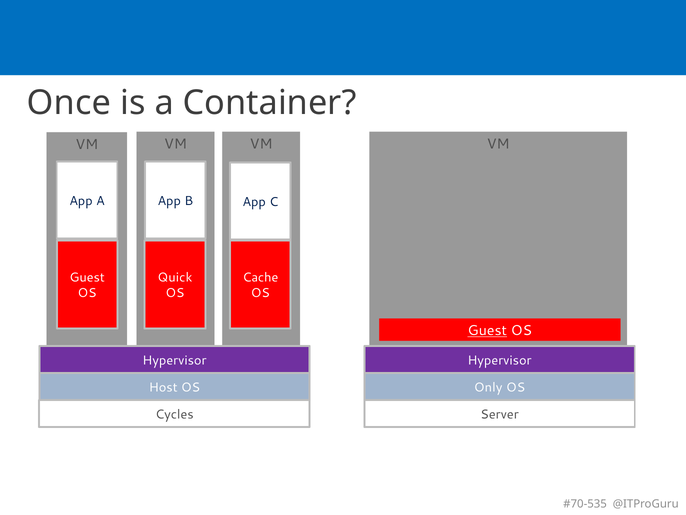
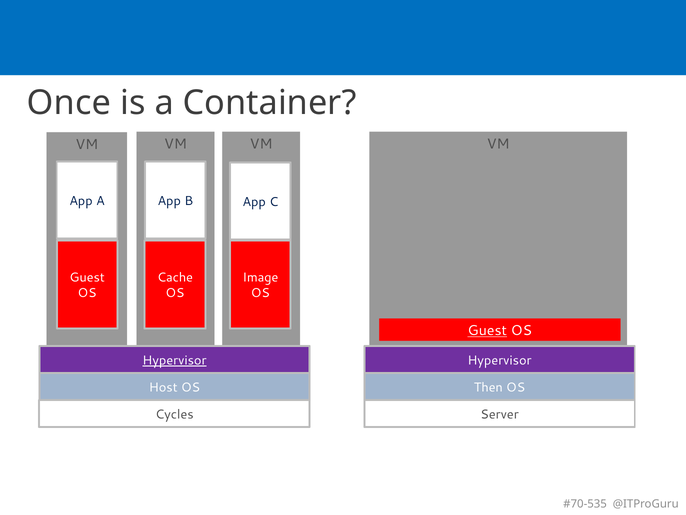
Quick: Quick -> Cache (175, 277)
Cache: Cache -> Image (260, 277)
Hypervisor underline: none -> present (174, 360)
Only: Only -> Then (488, 387)
